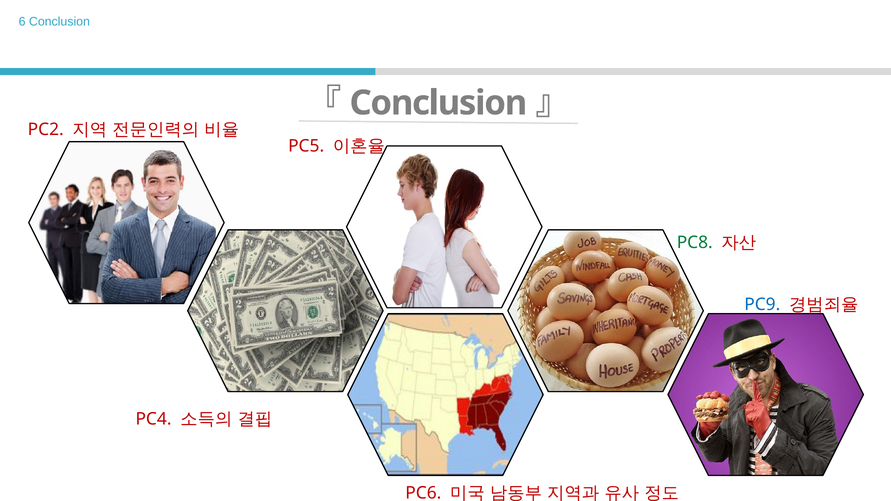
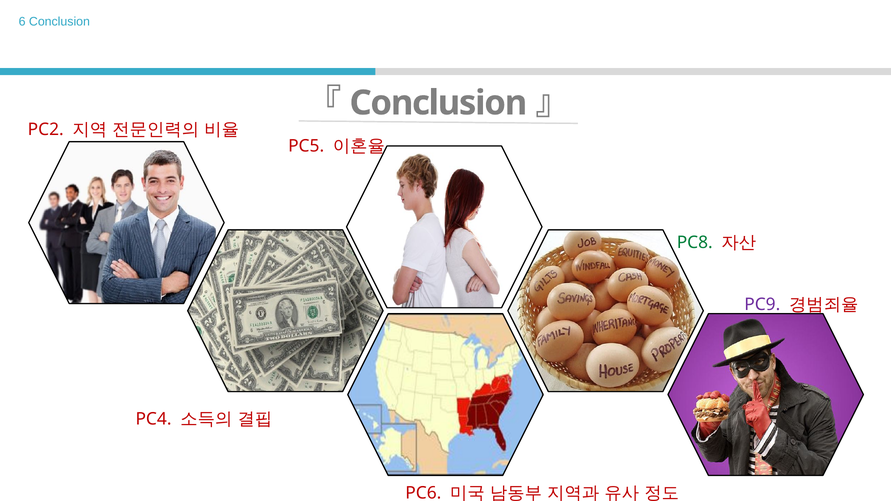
PC9 colour: blue -> purple (762, 305)
